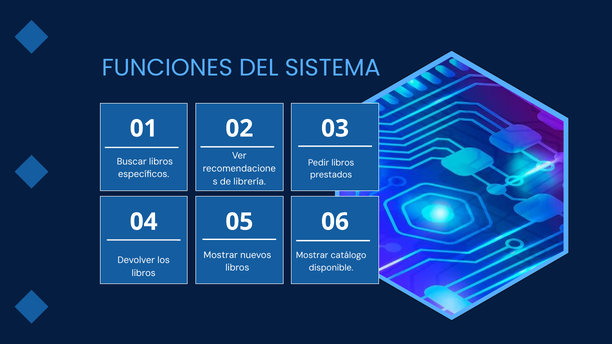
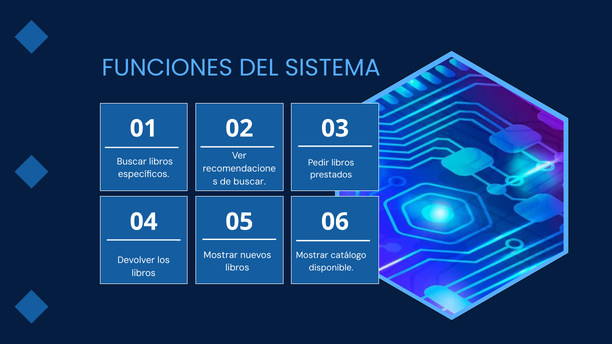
de librería: librería -> buscar (250, 182)
